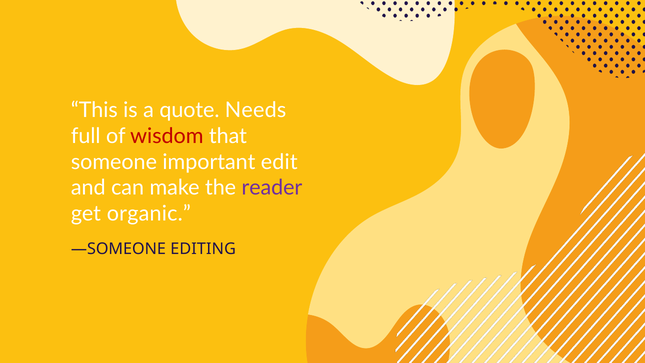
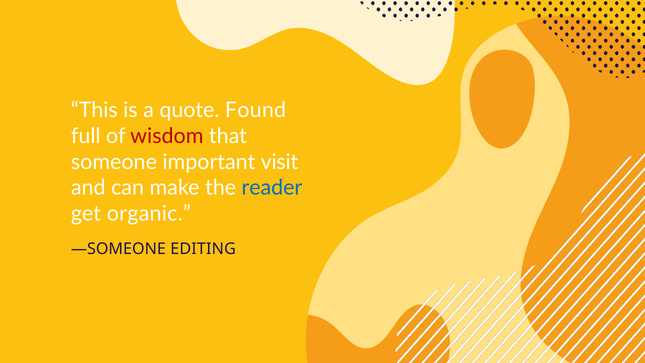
Needs: Needs -> Found (256, 110)
edit: edit -> visit (279, 162)
reader colour: purple -> blue (272, 188)
